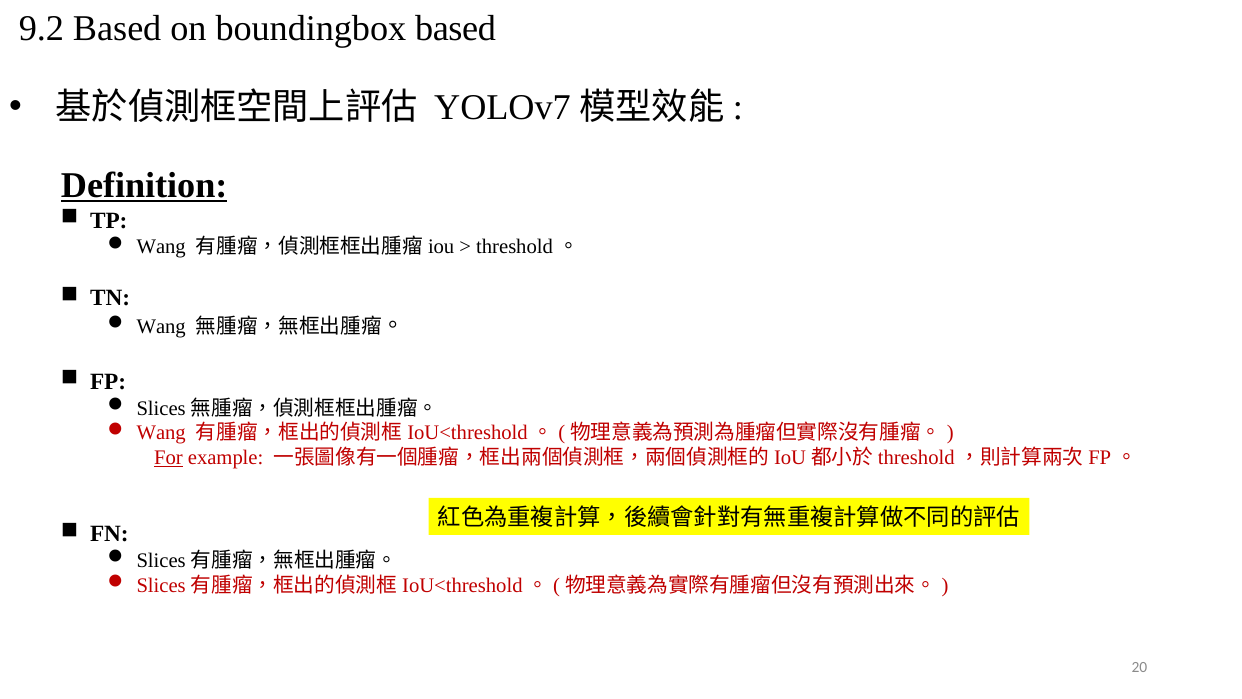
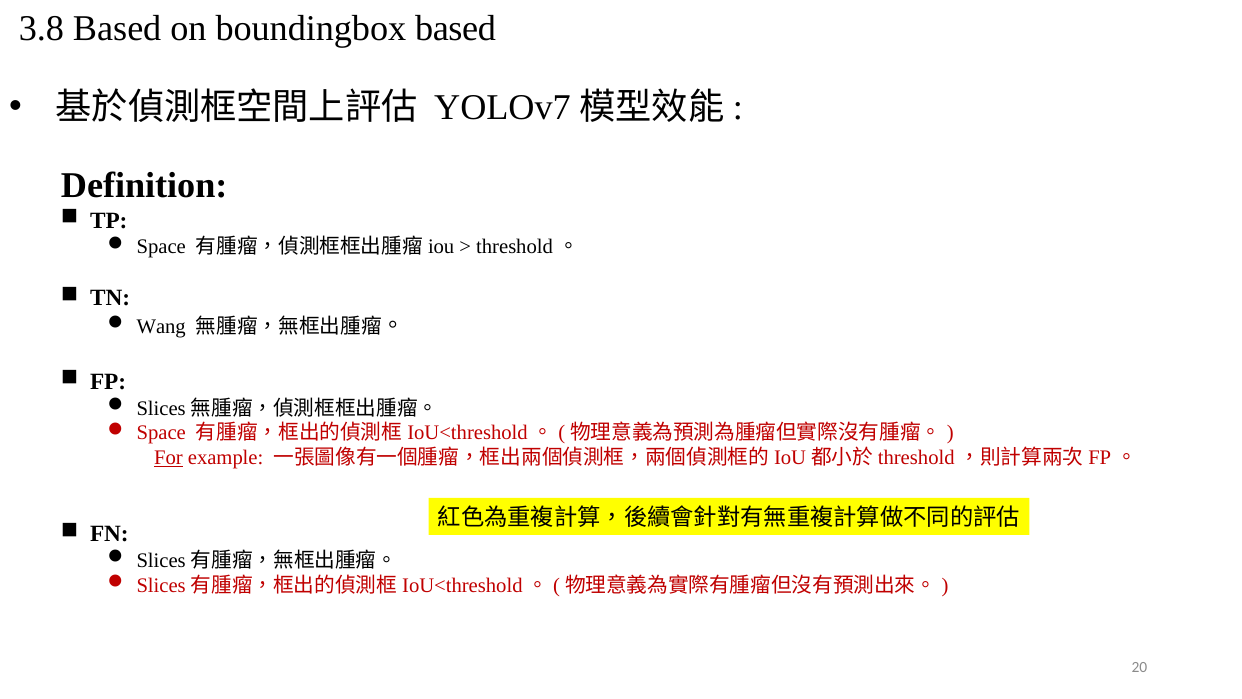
9.2: 9.2 -> 3.8 (41, 29)
Definition underline: present -> none (144, 186)
Wang: Wang -> Space (161, 247)
Wang: Wang -> Space (161, 433)
